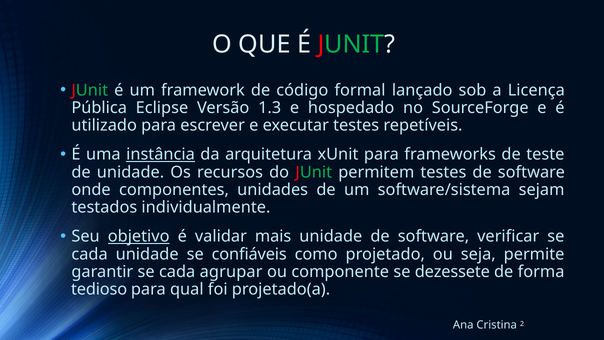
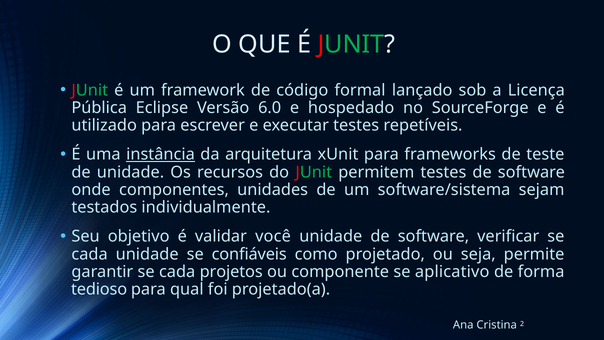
1.3: 1.3 -> 6.0 (270, 108)
objetivo underline: present -> none (139, 236)
mais: mais -> você (273, 236)
agrupar: agrupar -> projetos (231, 272)
dezessete: dezessete -> aplicativo (452, 272)
